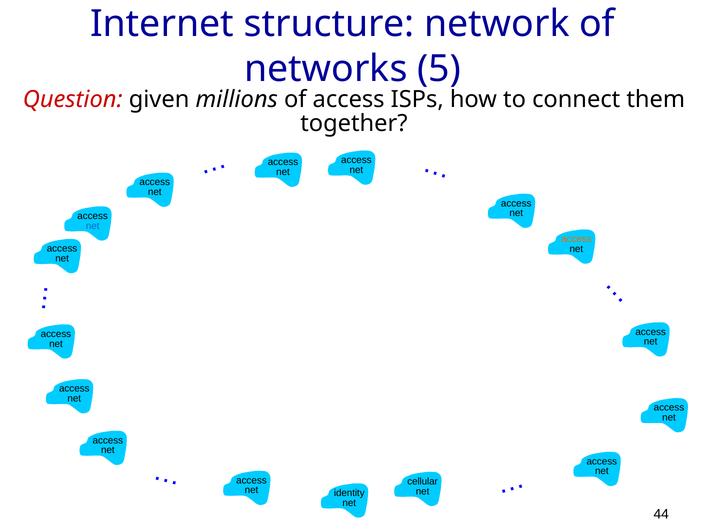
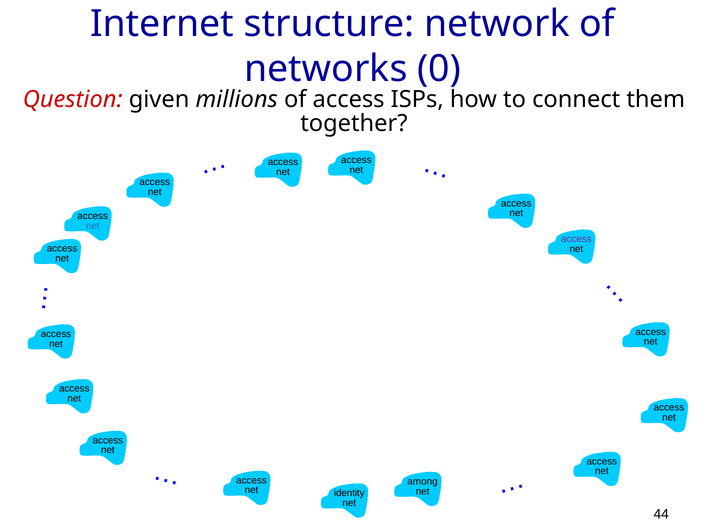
5: 5 -> 0 (439, 69)
access colour: orange -> purple (576, 239)
cellular: cellular -> among (423, 482)
